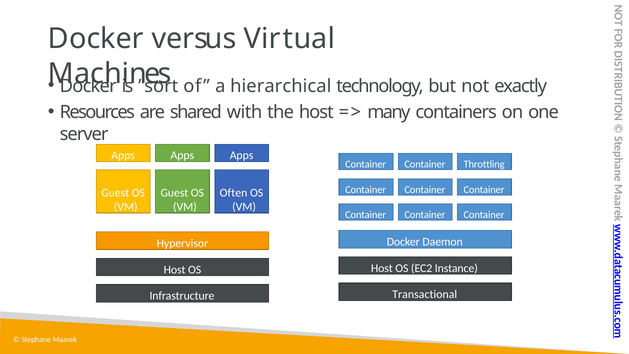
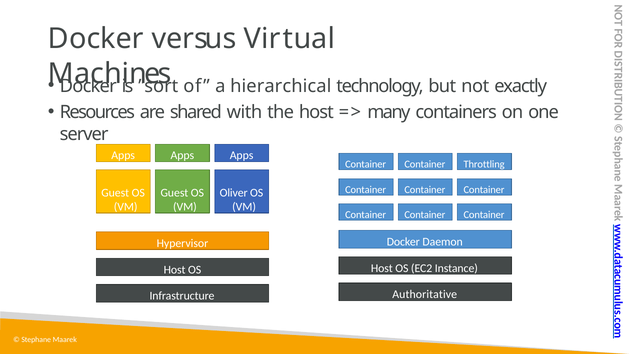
Often: Often -> Oliver (234, 193)
Transactional: Transactional -> Authoritative (425, 294)
